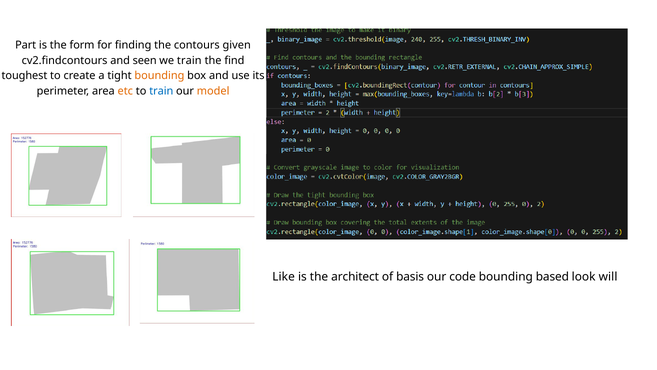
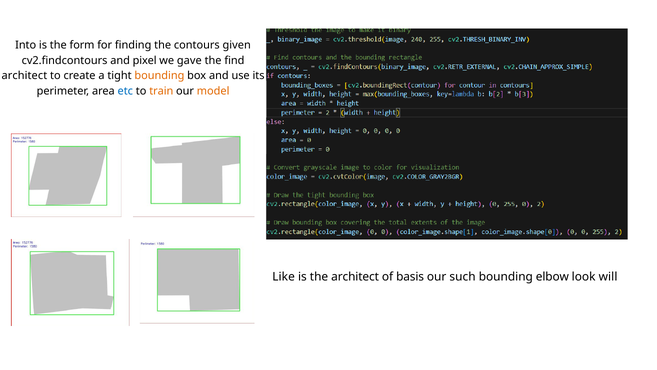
Part: Part -> Into (26, 45)
seen: seen -> pixel (145, 60)
we train: train -> gave (189, 60)
toughest: toughest -> architect (24, 76)
etc colour: orange -> blue (125, 91)
train colour: blue -> orange (161, 91)
code: code -> such (463, 276)
based: based -> elbow (552, 276)
